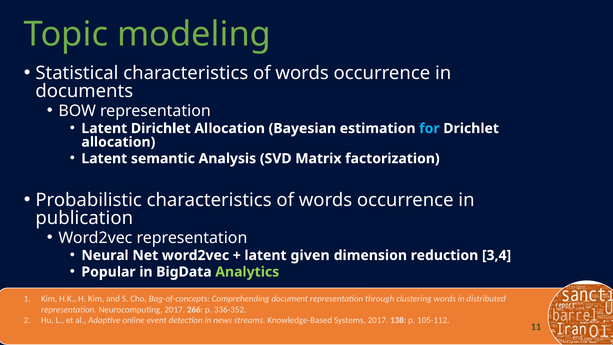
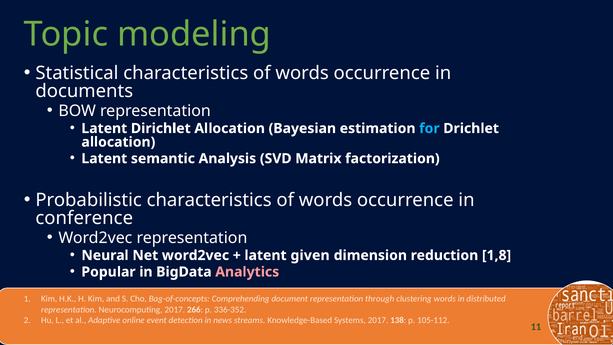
publication: publication -> conference (84, 218)
3,4: 3,4 -> 1,8 (497, 255)
Analytics colour: light green -> pink (247, 272)
